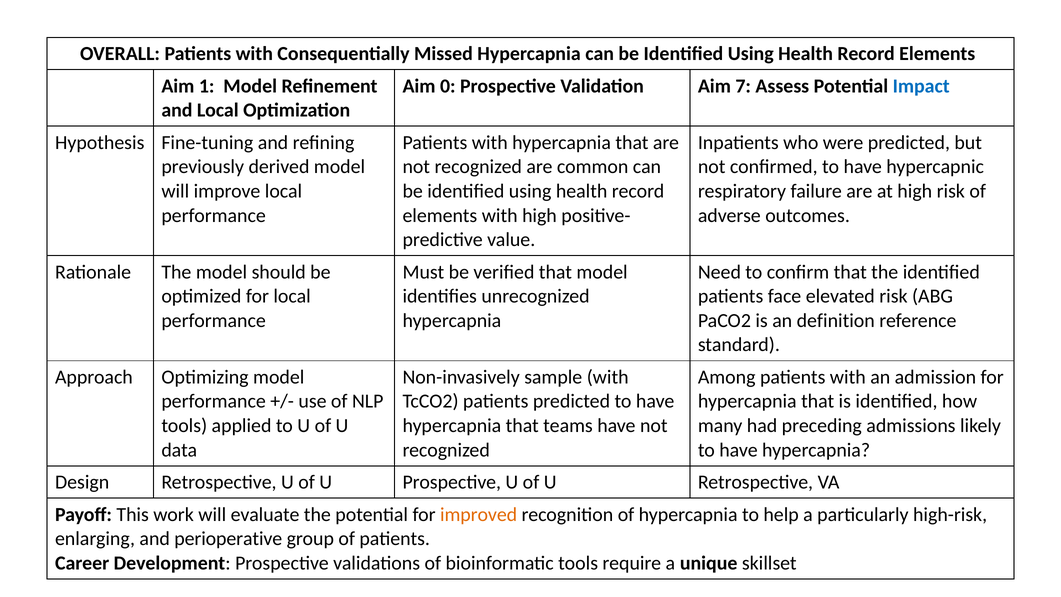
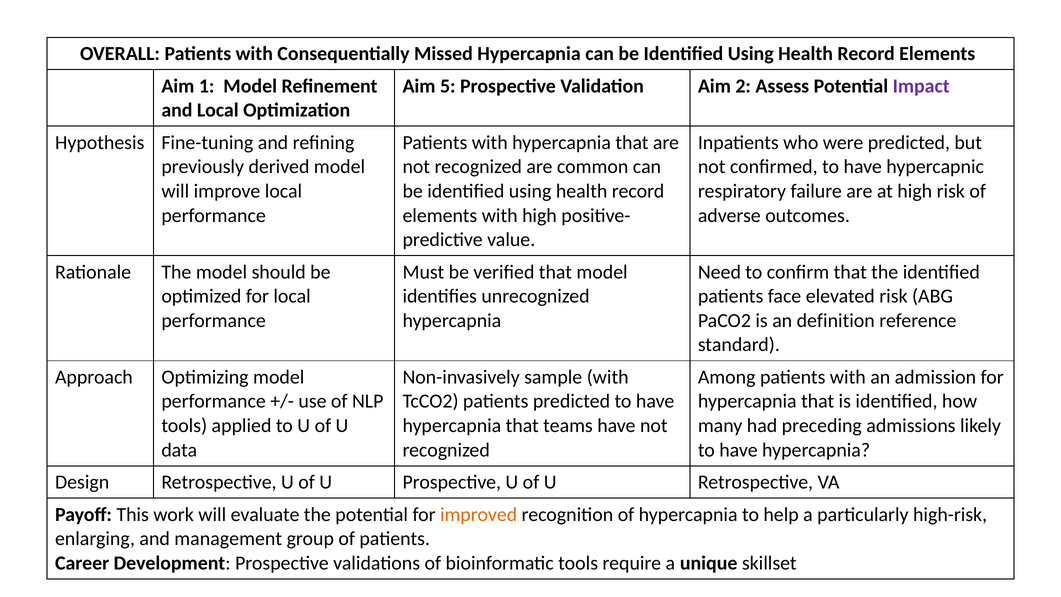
0: 0 -> 5 (448, 86)
7: 7 -> 2 (743, 86)
Impact colour: blue -> purple (921, 86)
perioperative: perioperative -> management (228, 539)
